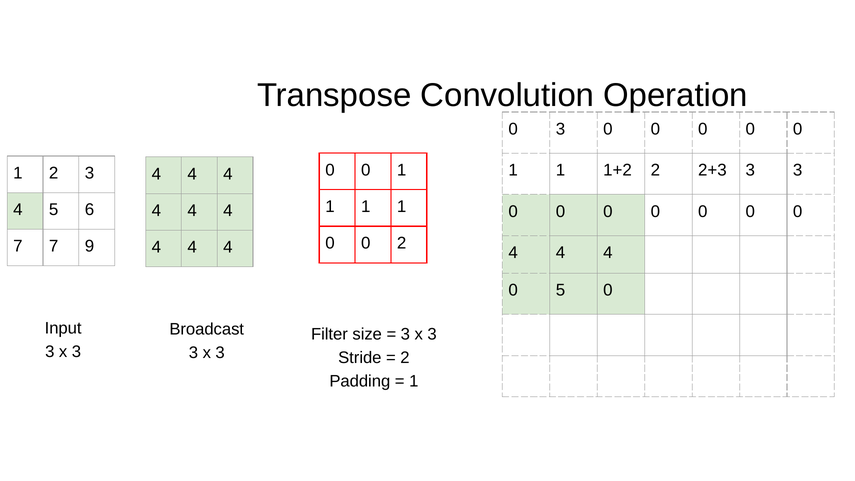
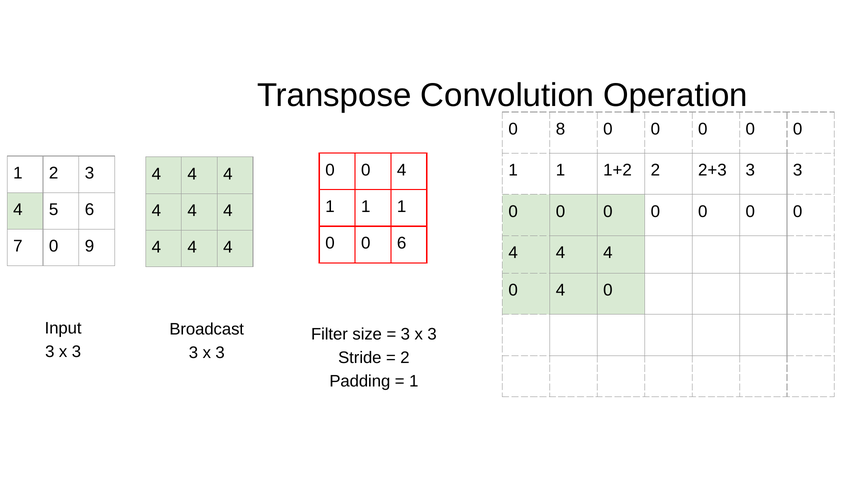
0 3: 3 -> 8 (561, 129)
1: 1 -> 4 (402, 170)
0 2: 2 -> 6 (402, 243)
7 7: 7 -> 0 (54, 246)
5: 5 -> 4 (561, 290)
